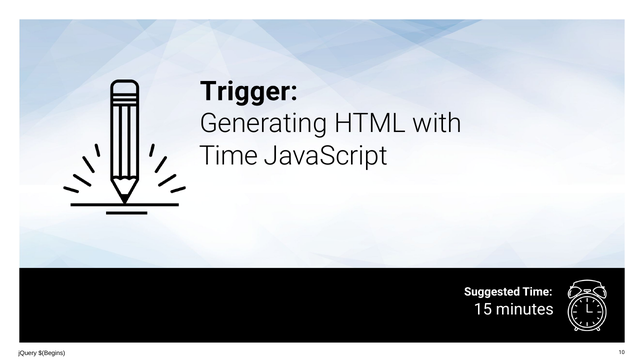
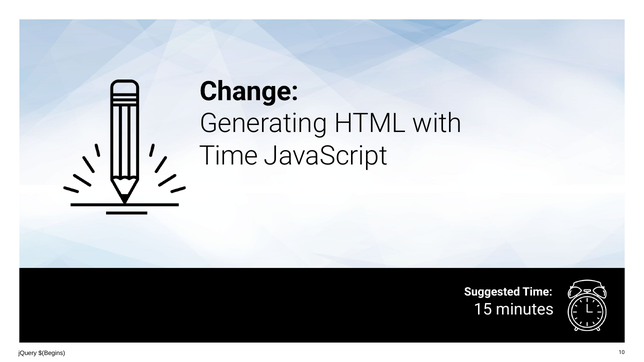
Trigger: Trigger -> Change (249, 91)
